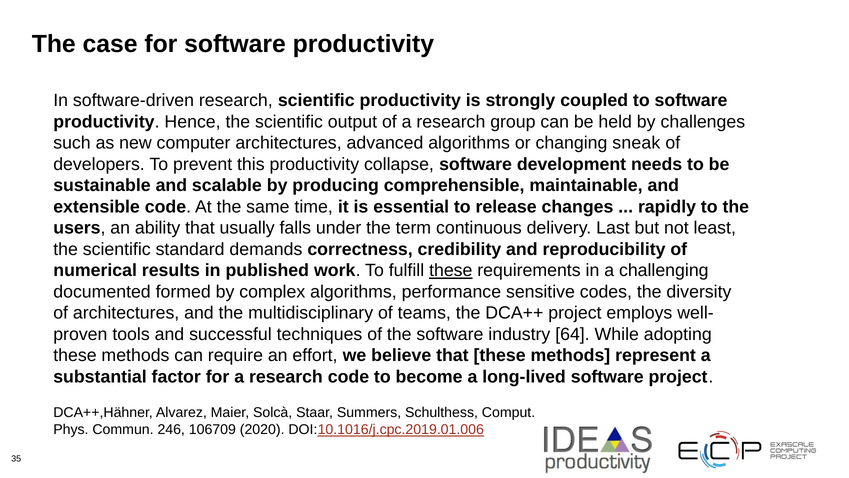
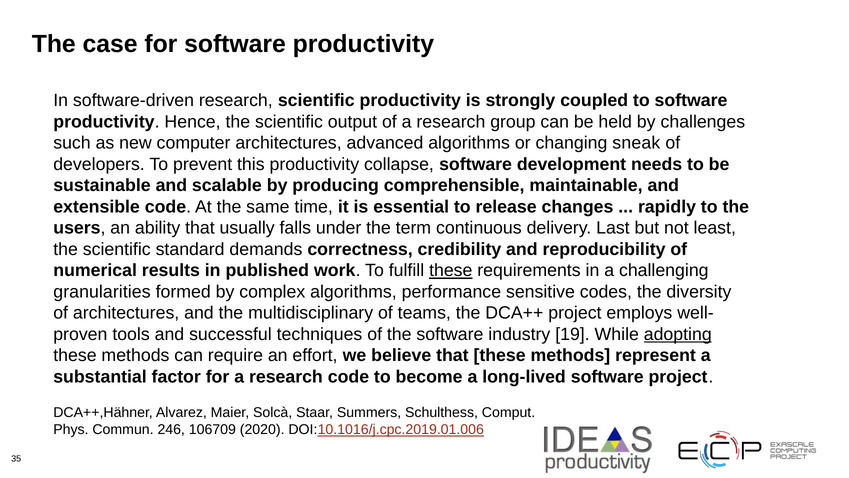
documented: documented -> granularities (102, 292)
64: 64 -> 19 (572, 334)
adopting underline: none -> present (678, 334)
